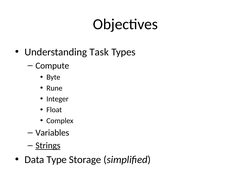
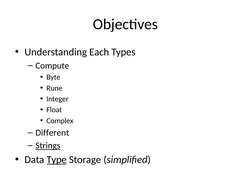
Task: Task -> Each (99, 52)
Variables: Variables -> Different (52, 133)
Type underline: none -> present (57, 160)
